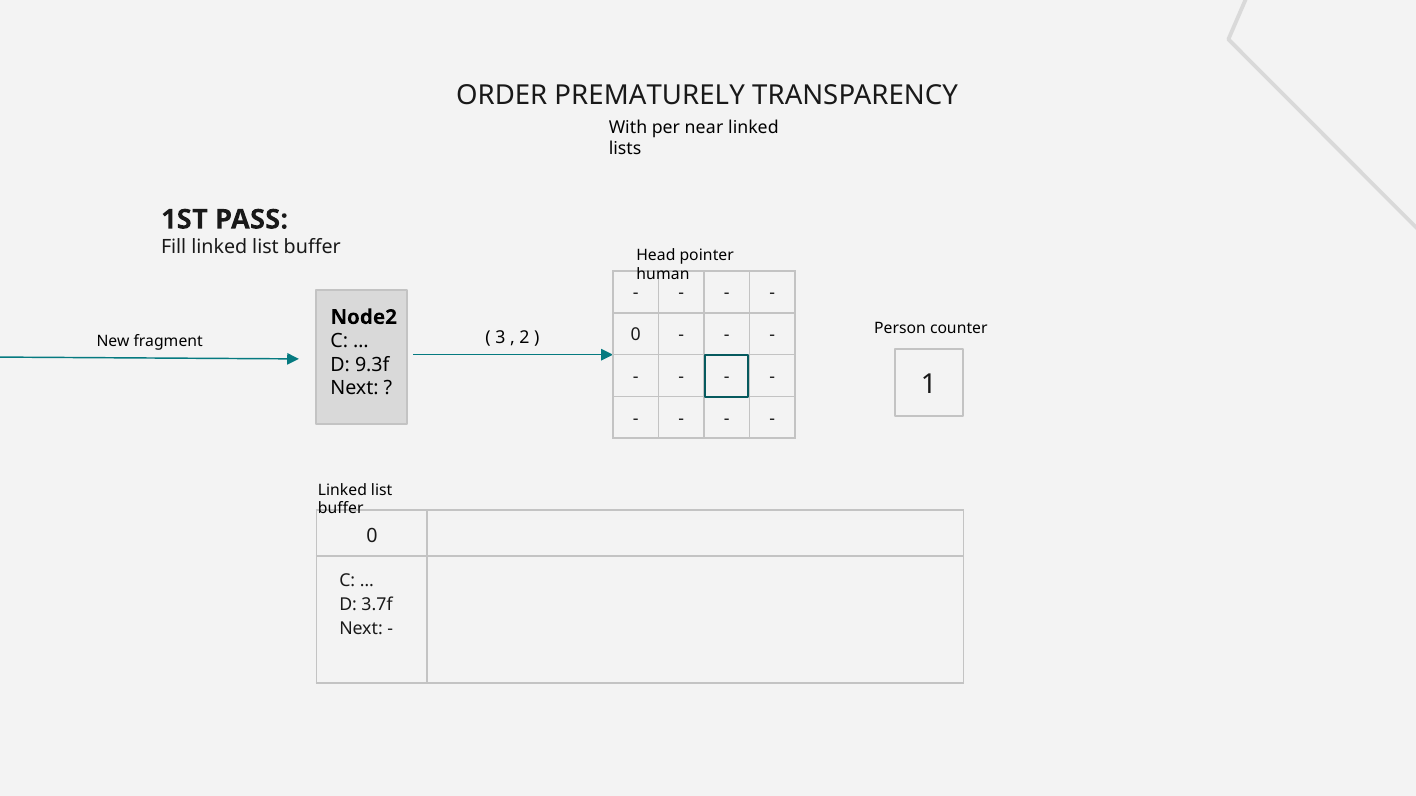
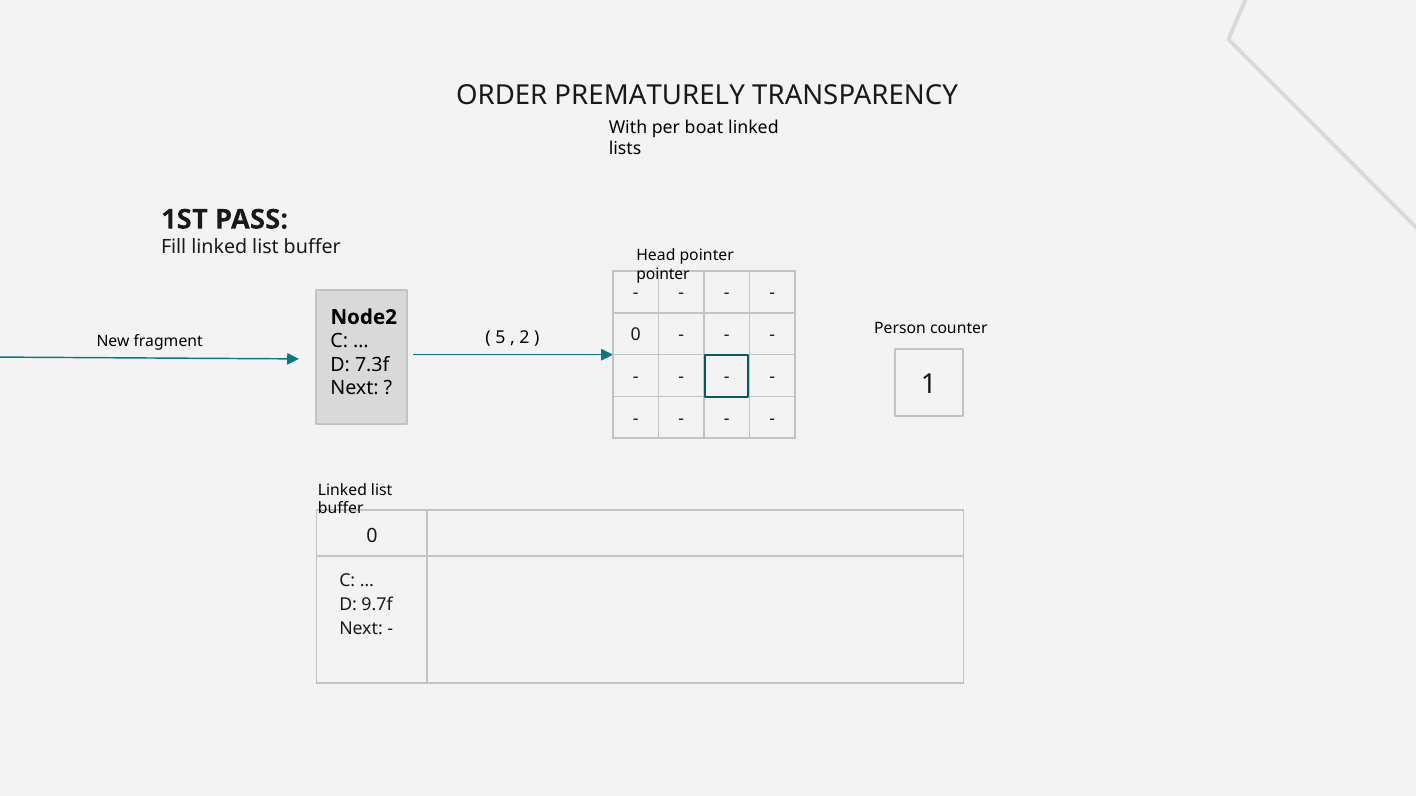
near: near -> boat (704, 128)
human: human -> pointer (663, 274)
3: 3 -> 5 (500, 338)
9.3f: 9.3f -> 7.3f (372, 365)
3.7f: 3.7f -> 9.7f (377, 605)
